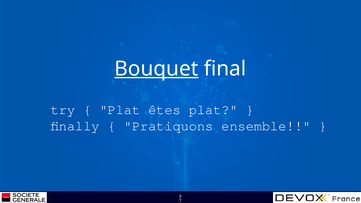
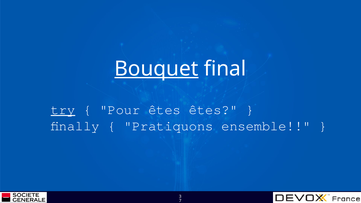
try underline: none -> present (63, 110)
Plat: Plat -> Pour (120, 110)
êtes plat: plat -> êtes (213, 110)
